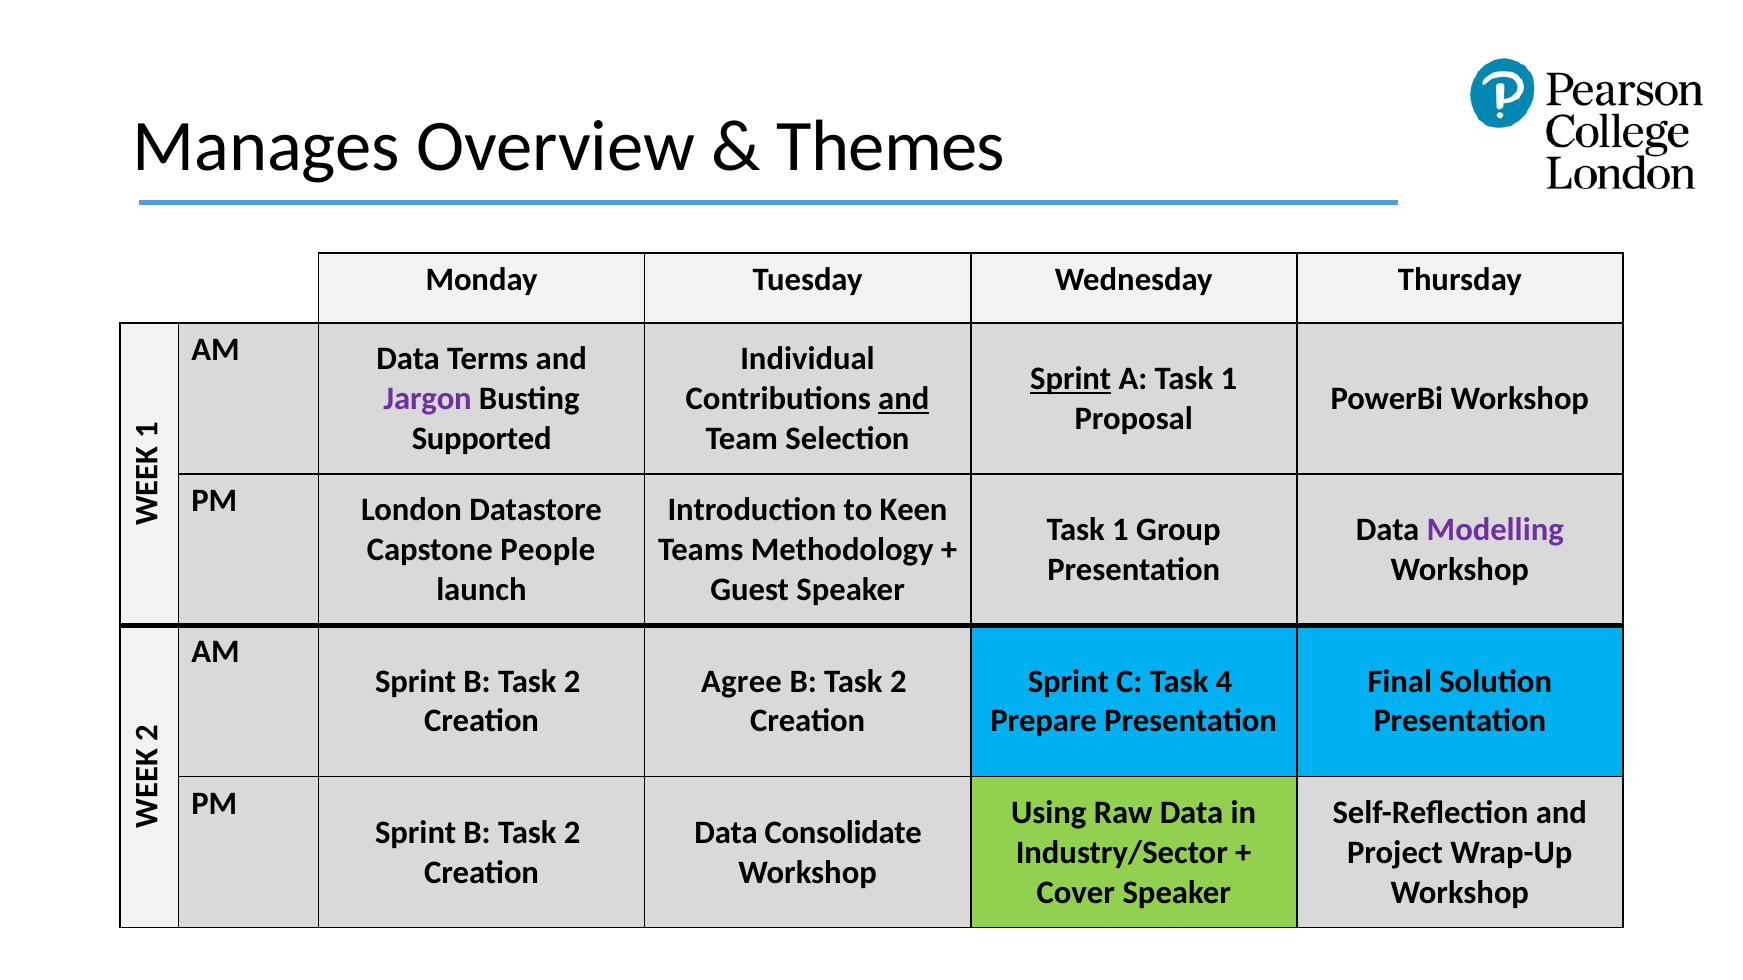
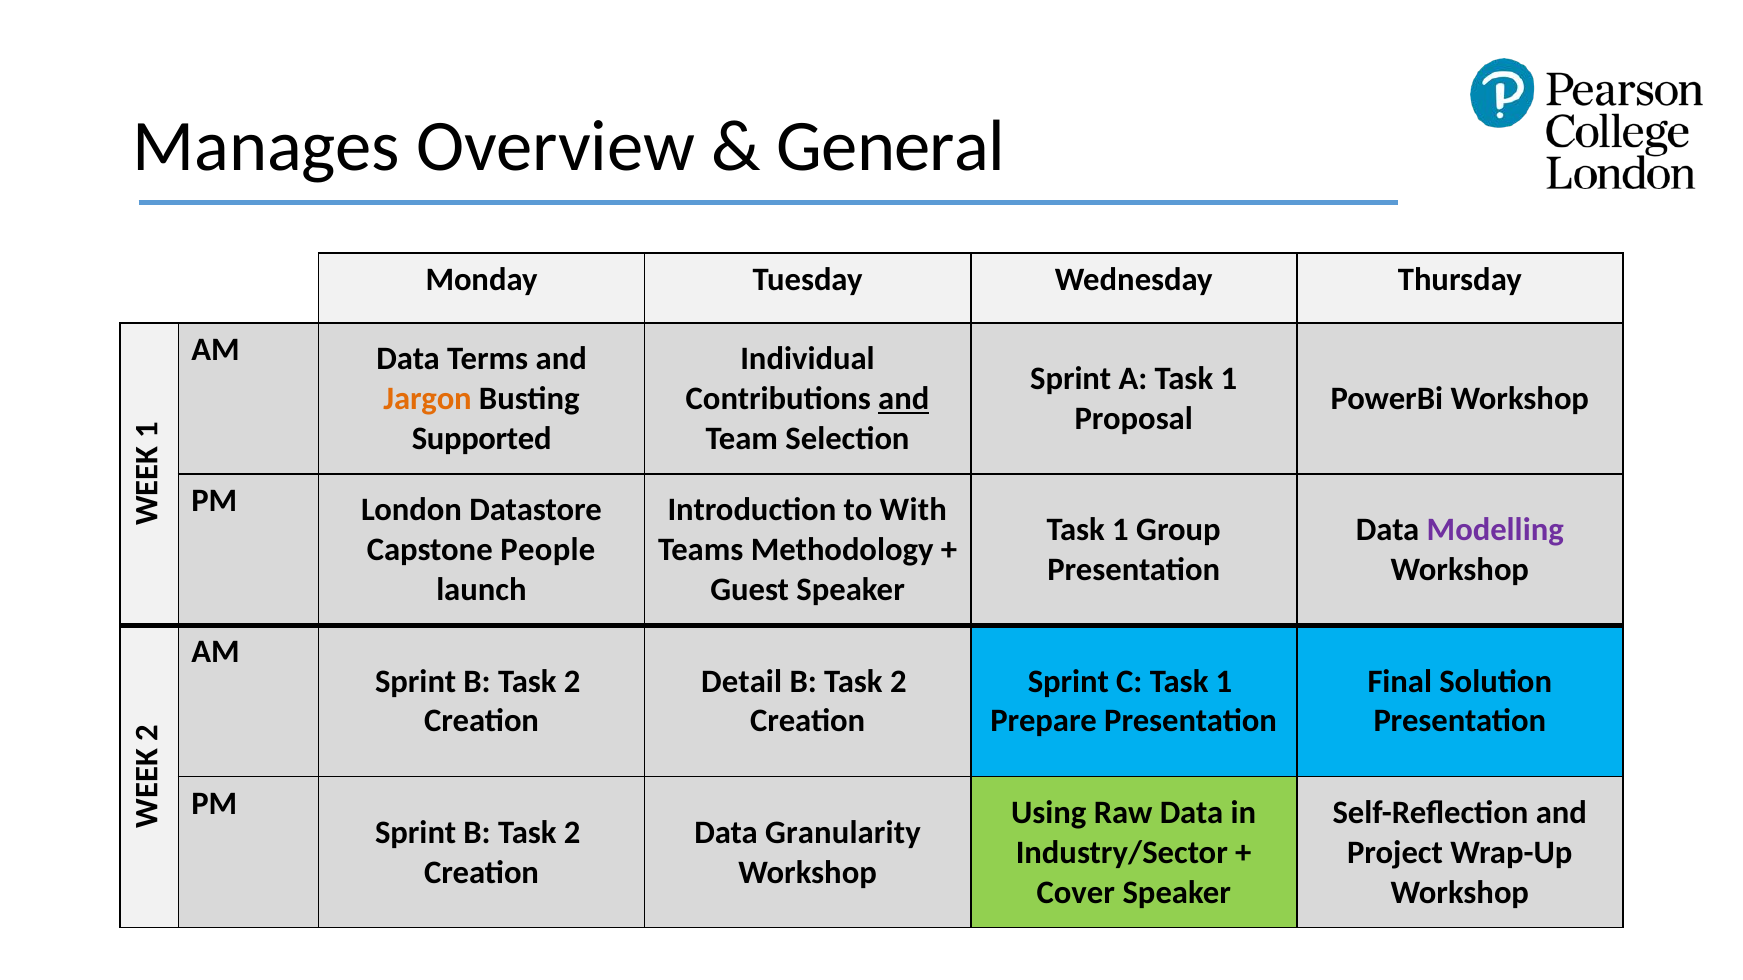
Themes: Themes -> General (891, 146)
Sprint underline: present -> none (1071, 379)
Jargon colour: purple -> orange (428, 399)
Keen: Keen -> With (913, 510)
Agree: Agree -> Detail (742, 682)
C Task 4: 4 -> 1 (1224, 682)
Consolidate: Consolidate -> Granularity (843, 833)
